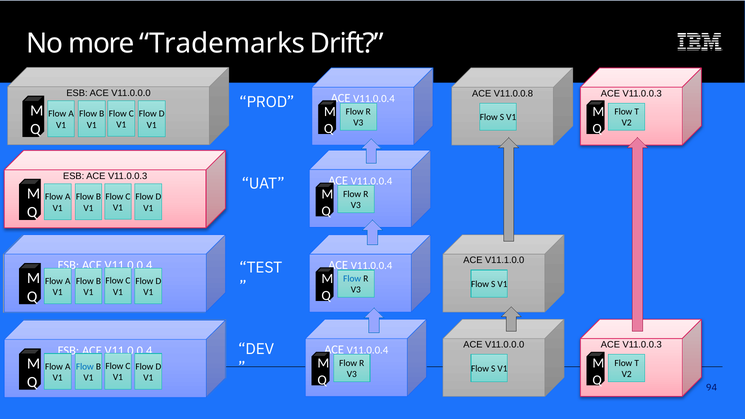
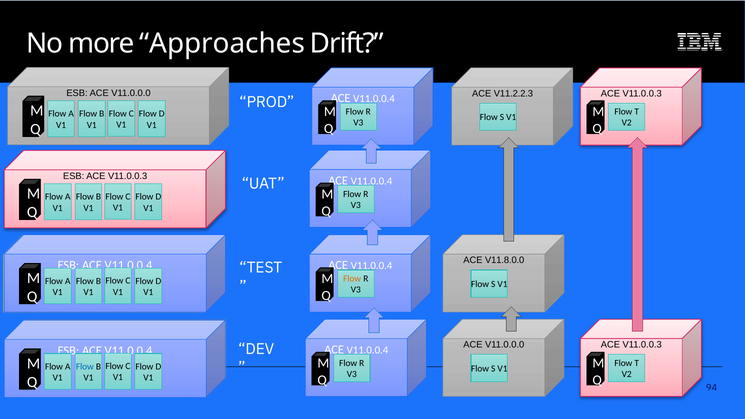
Trademarks: Trademarks -> Approaches (222, 43)
V11.0.0.8: V11.0.0.8 -> V11.2.2.3 (513, 93)
V11.1.0.0: V11.1.0.0 -> V11.8.0.0 (505, 260)
Flow colour: blue -> orange (352, 279)
